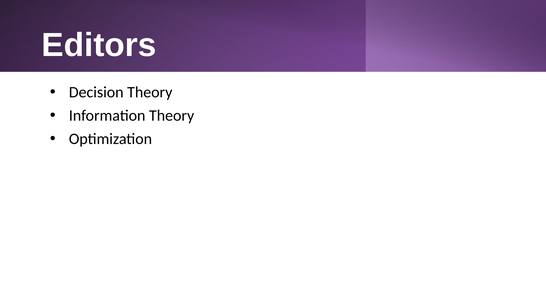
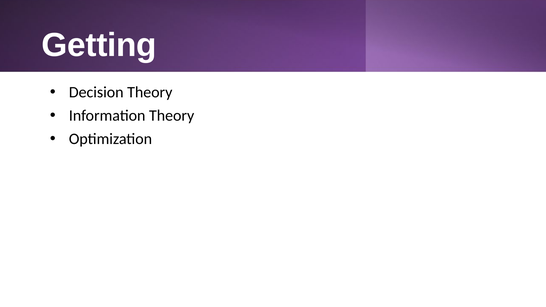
Editors: Editors -> Getting (99, 45)
